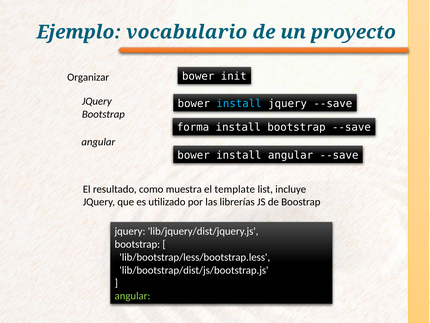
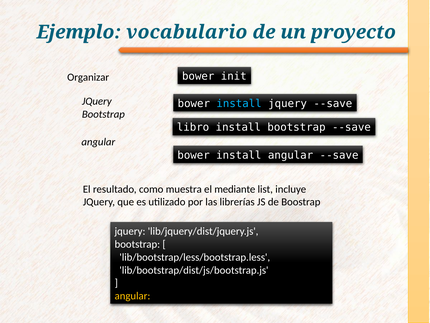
forma: forma -> libro (193, 127)
template: template -> mediante (235, 189)
angular colour: light green -> yellow (132, 296)
